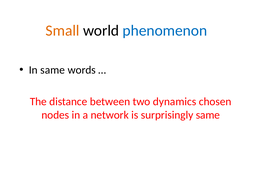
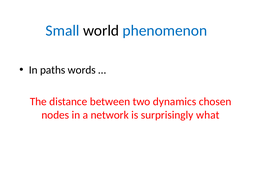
Small colour: orange -> blue (63, 31)
In same: same -> paths (53, 70)
surprisingly same: same -> what (208, 115)
